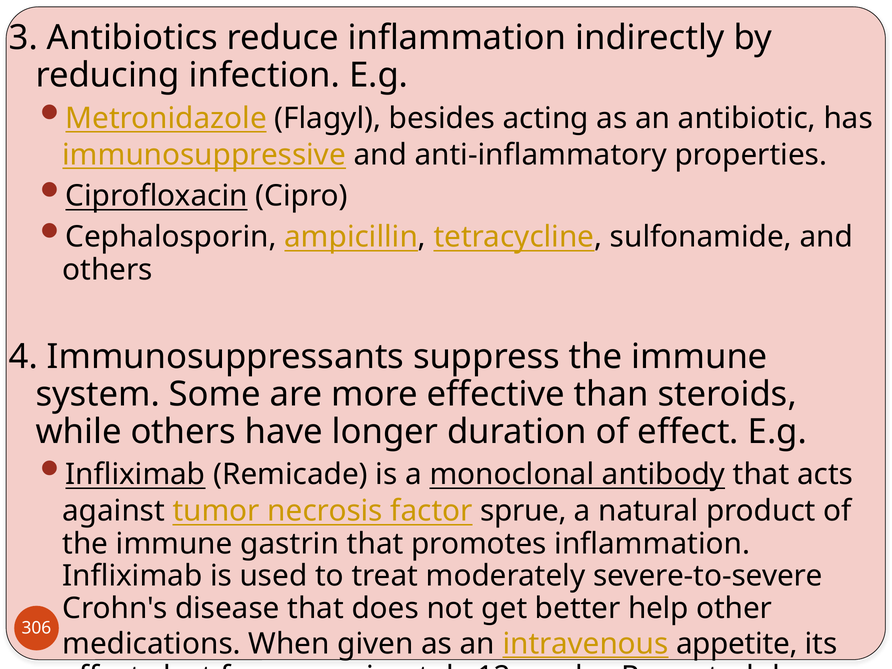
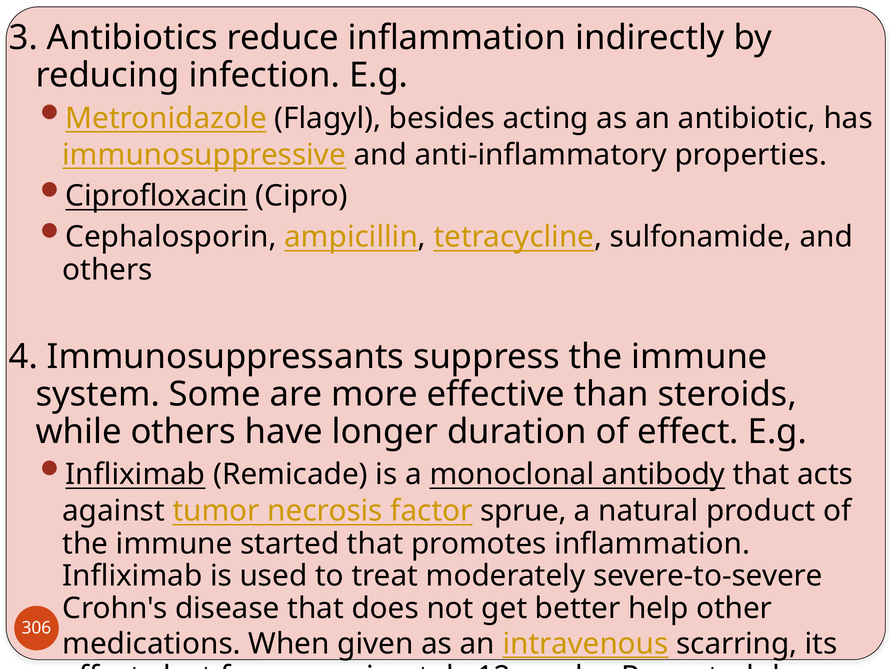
gastrin: gastrin -> started (290, 544)
appetite: appetite -> scarring (737, 644)
